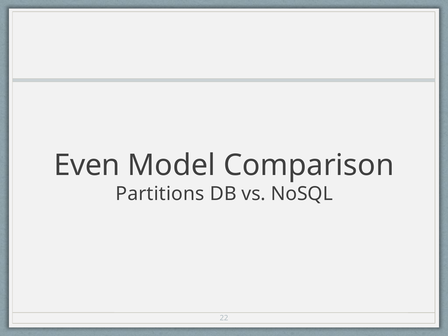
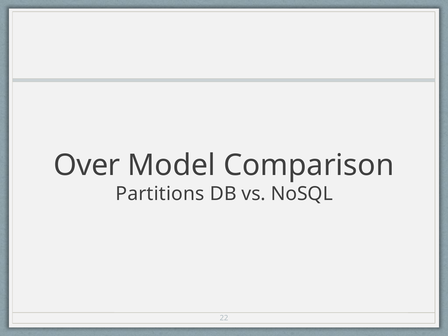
Even: Even -> Over (87, 165)
